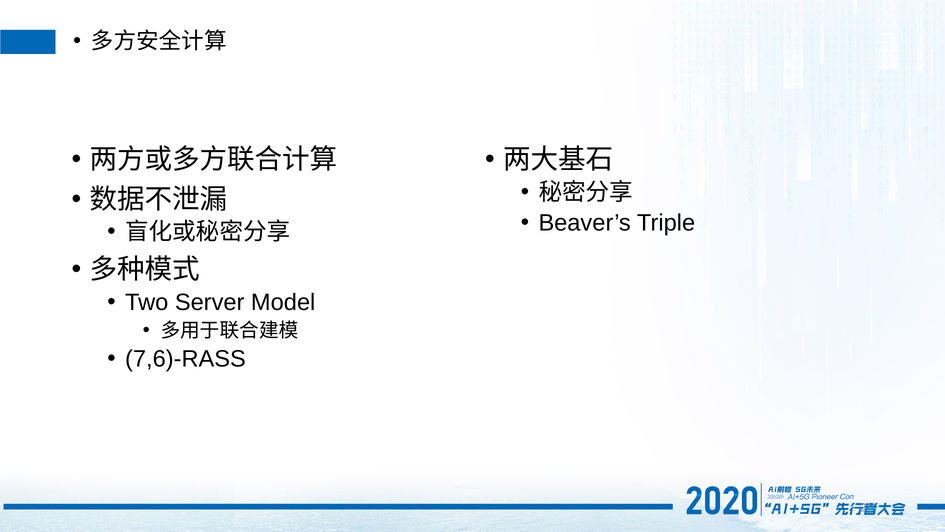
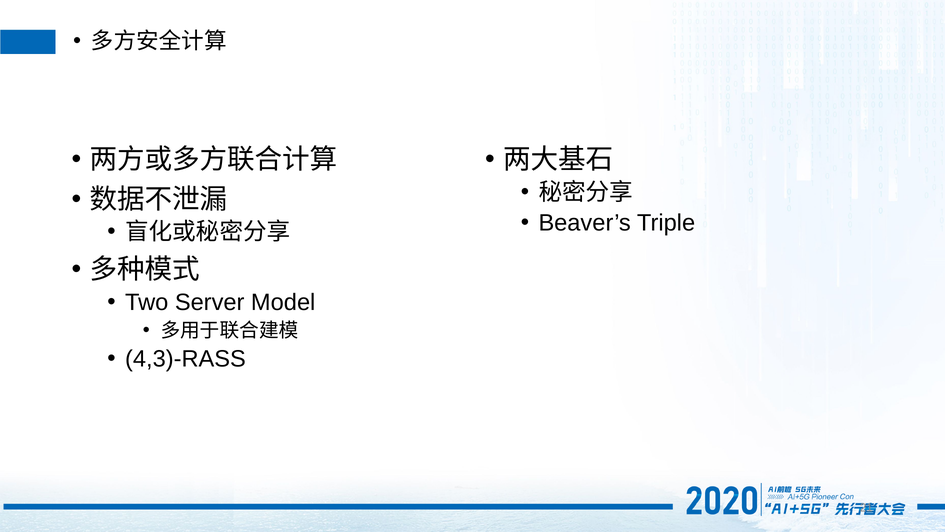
7,6)-RASS: 7,6)-RASS -> 4,3)-RASS (185, 359)
